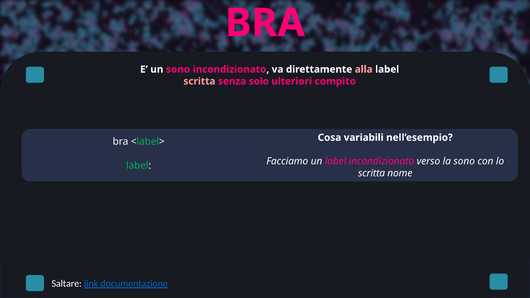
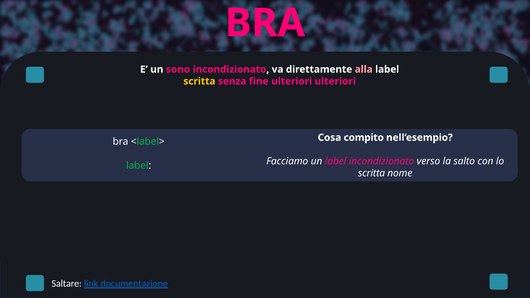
scritta colour: pink -> yellow (199, 81)
solo: solo -> fine (259, 81)
ulteriori compito: compito -> ulteriori (335, 81)
variabili: variabili -> compito (364, 138)
la sono: sono -> salto (464, 161)
